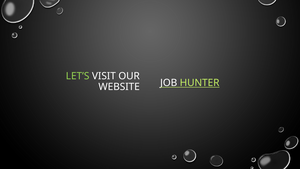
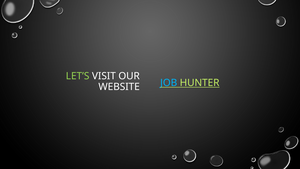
JOB colour: white -> light blue (169, 83)
